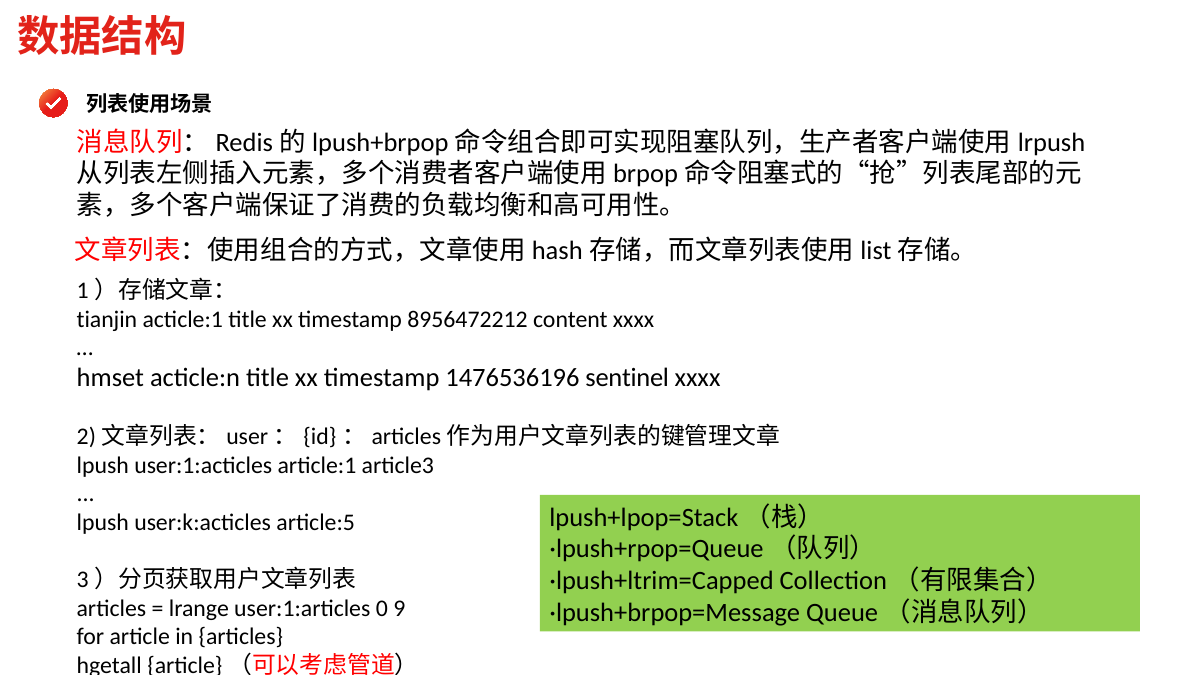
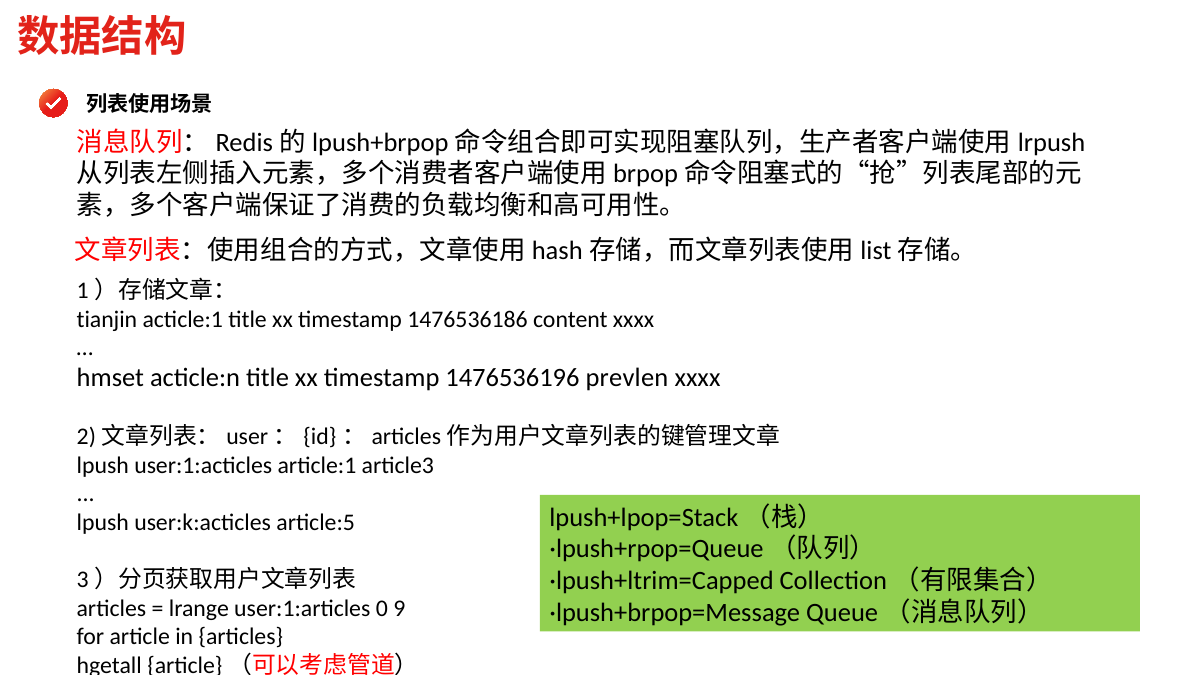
8956472212: 8956472212 -> 1476536186 (468, 319)
sentinel: sentinel -> prevlen (627, 378)
